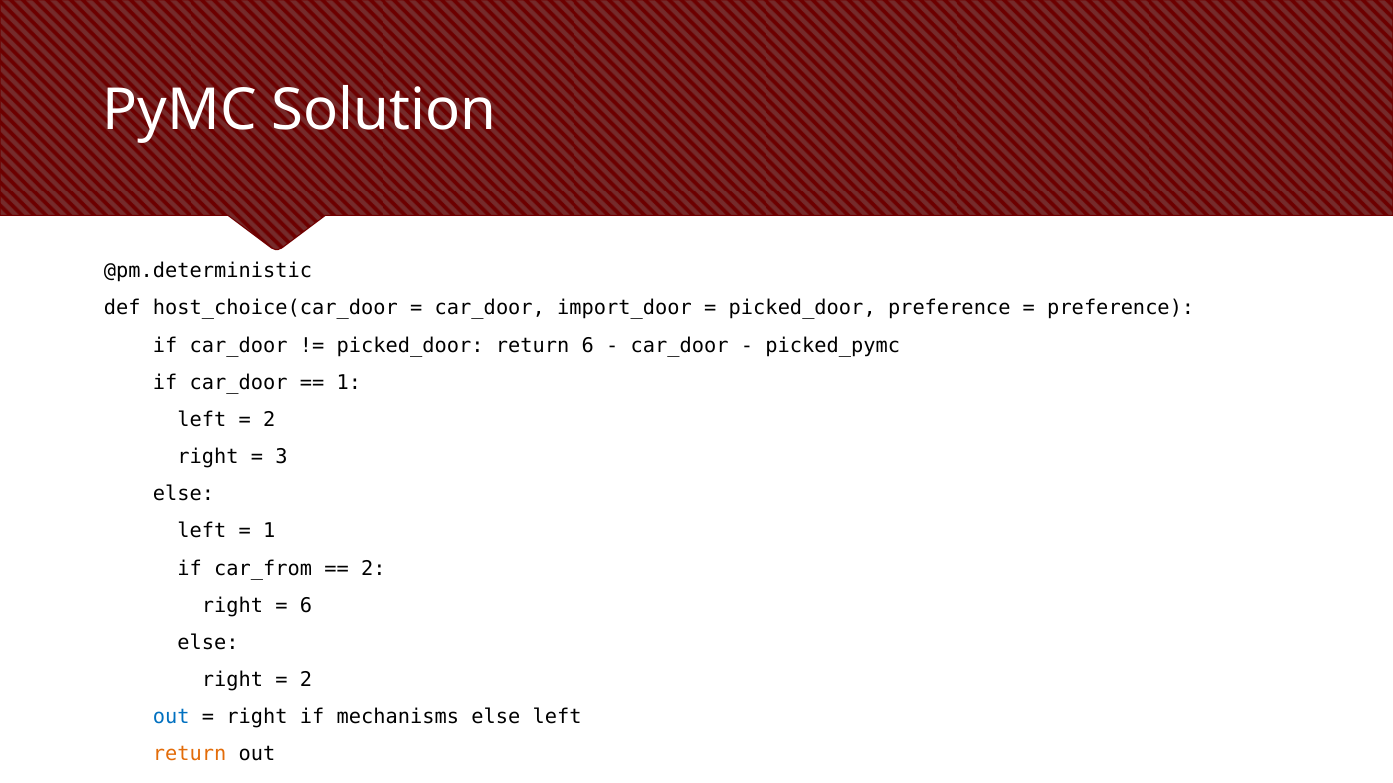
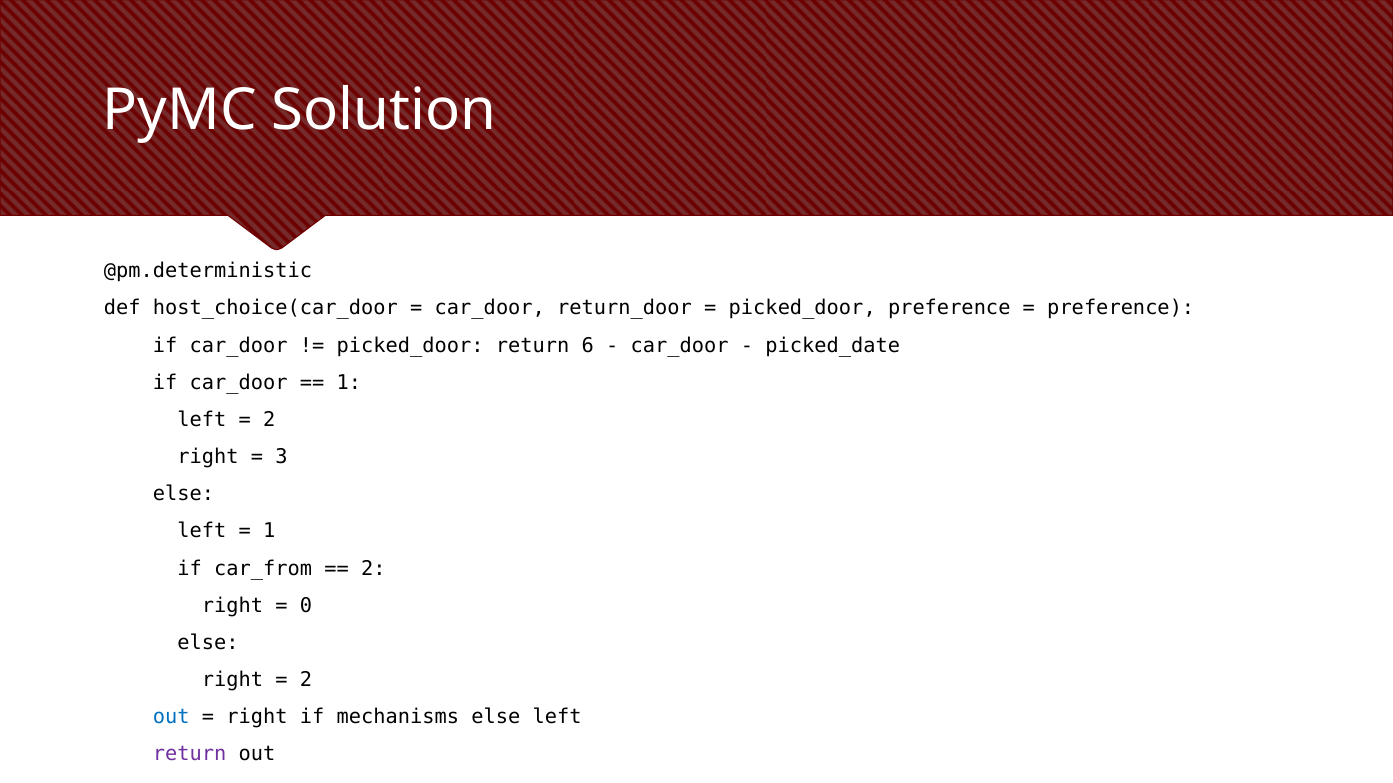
import_door: import_door -> return_door (625, 308)
picked_pymc: picked_pymc -> picked_date (833, 346)
6: 6 -> 0 (306, 606)
return colour: orange -> purple (190, 755)
